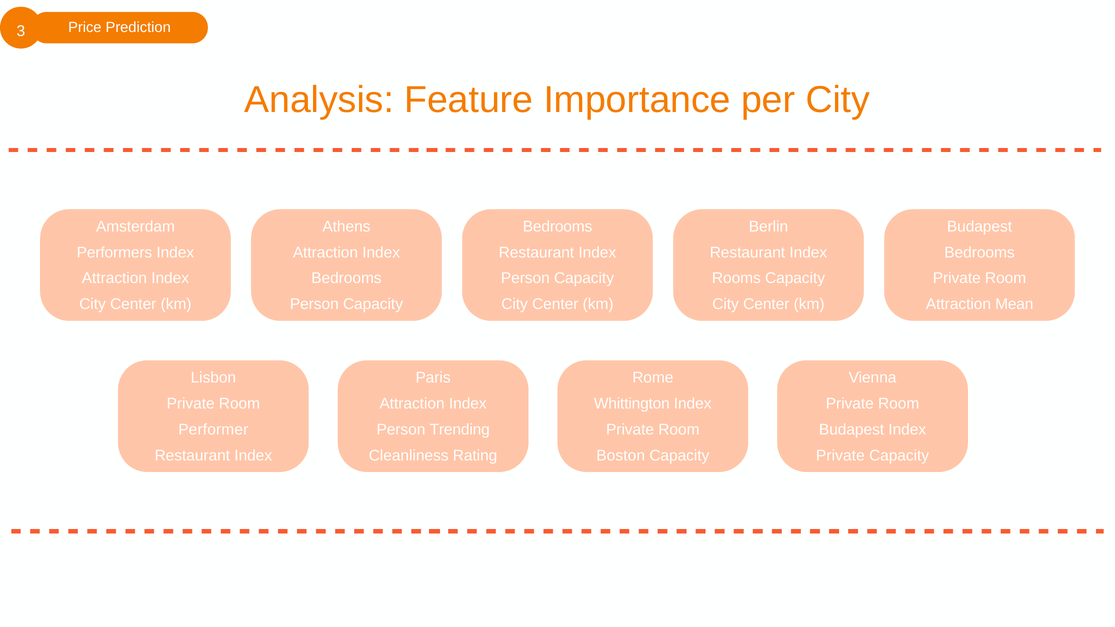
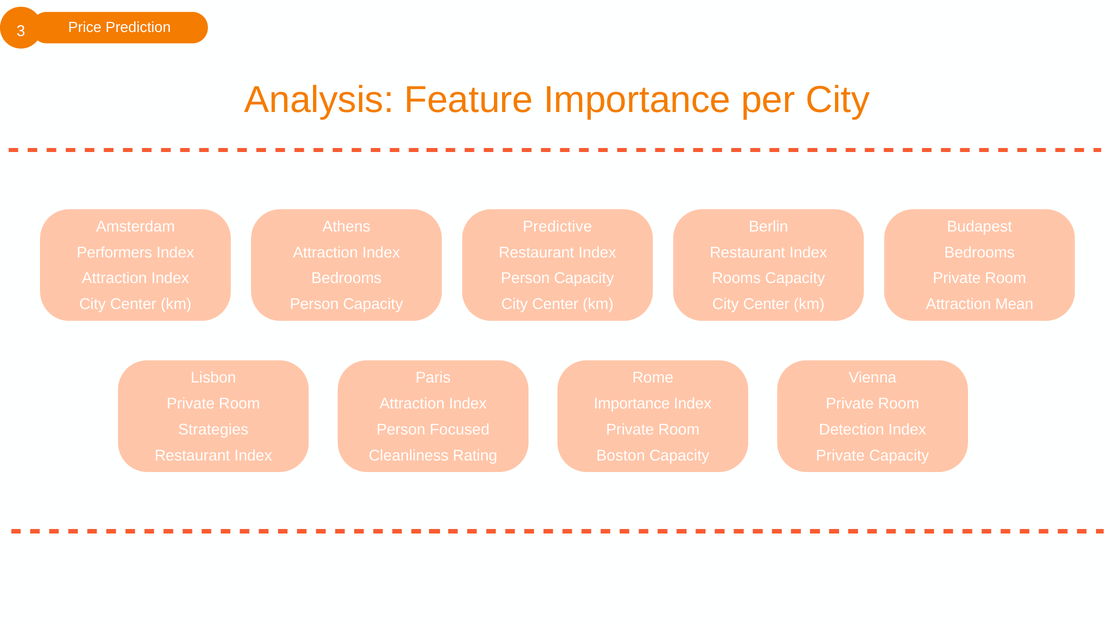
Bedrooms: Bedrooms -> Predictive (557, 227)
Whittington: Whittington -> Importance (632, 404)
Performer: Performer -> Strategies (213, 430)
Trending: Trending -> Focused (460, 430)
Budapest: Budapest -> Detection (852, 430)
